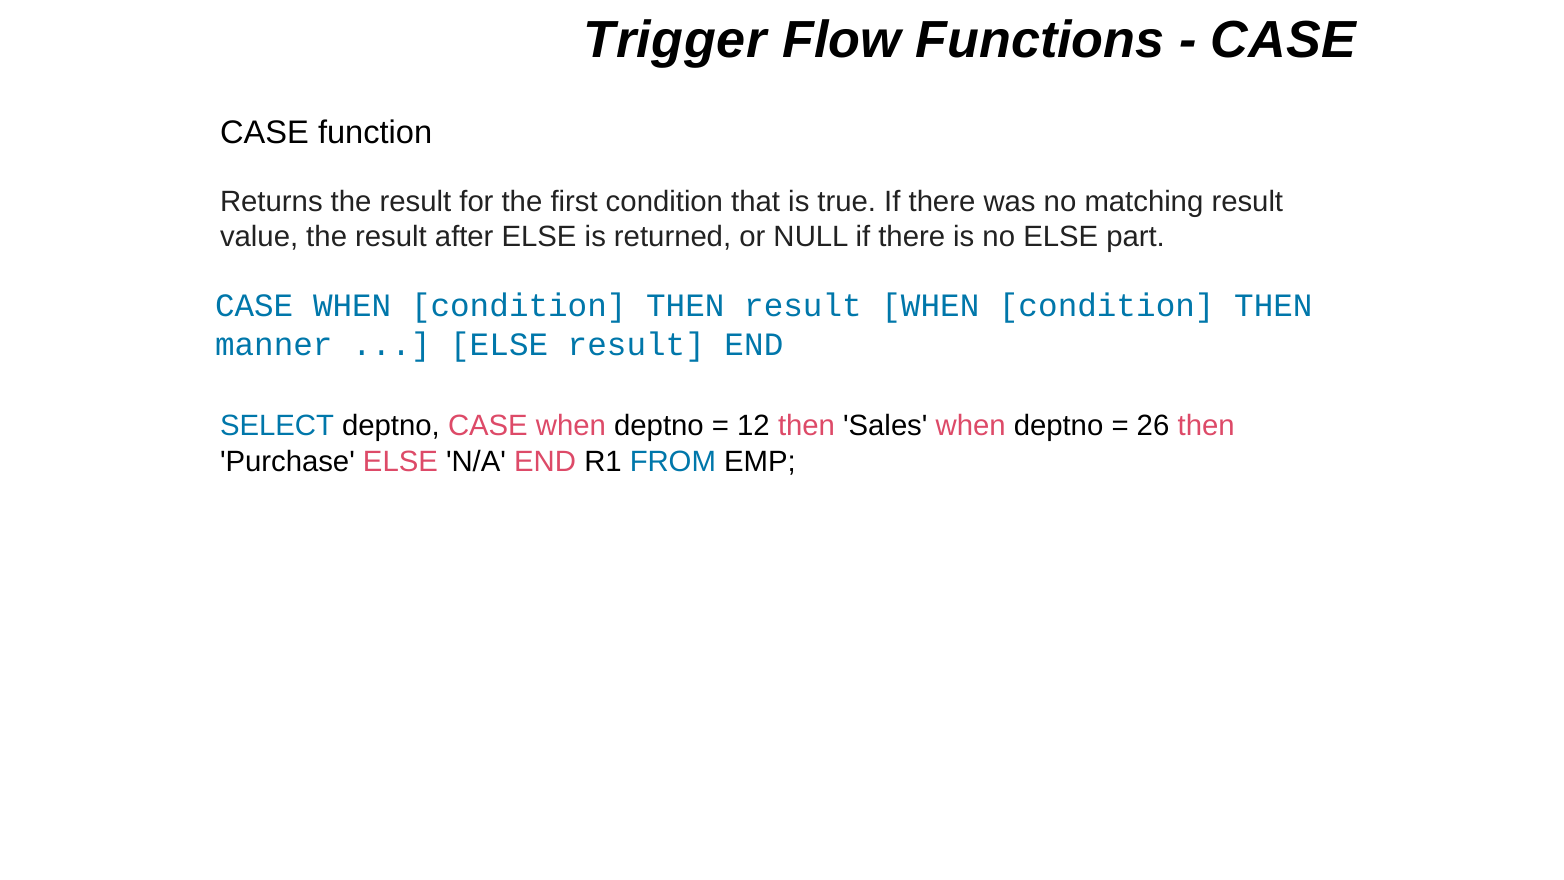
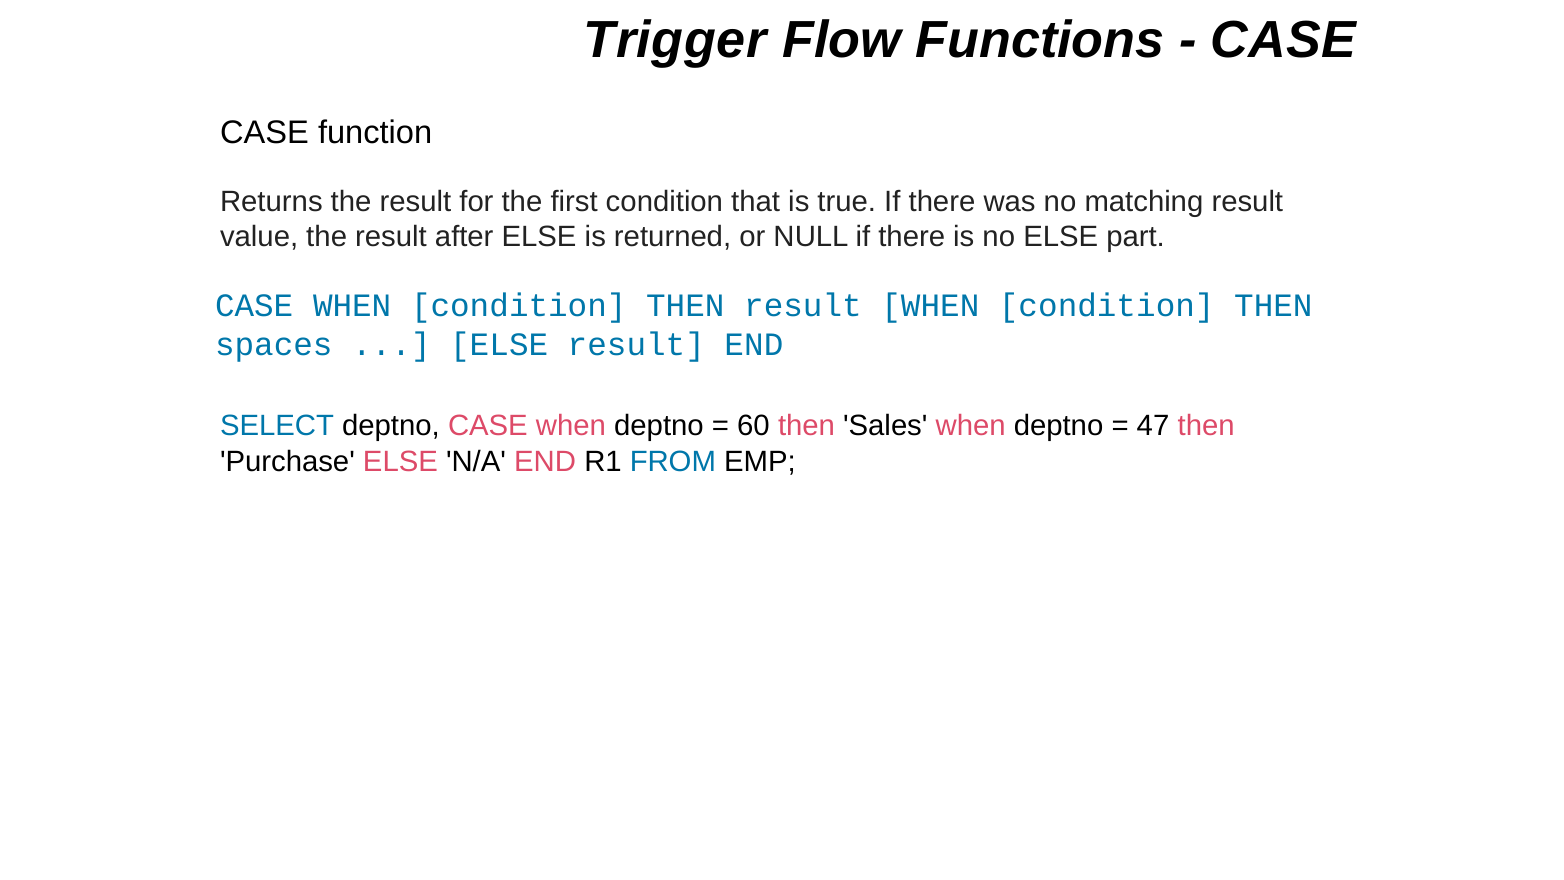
manner: manner -> spaces (274, 345)
12: 12 -> 60 (753, 426)
26: 26 -> 47 (1153, 426)
